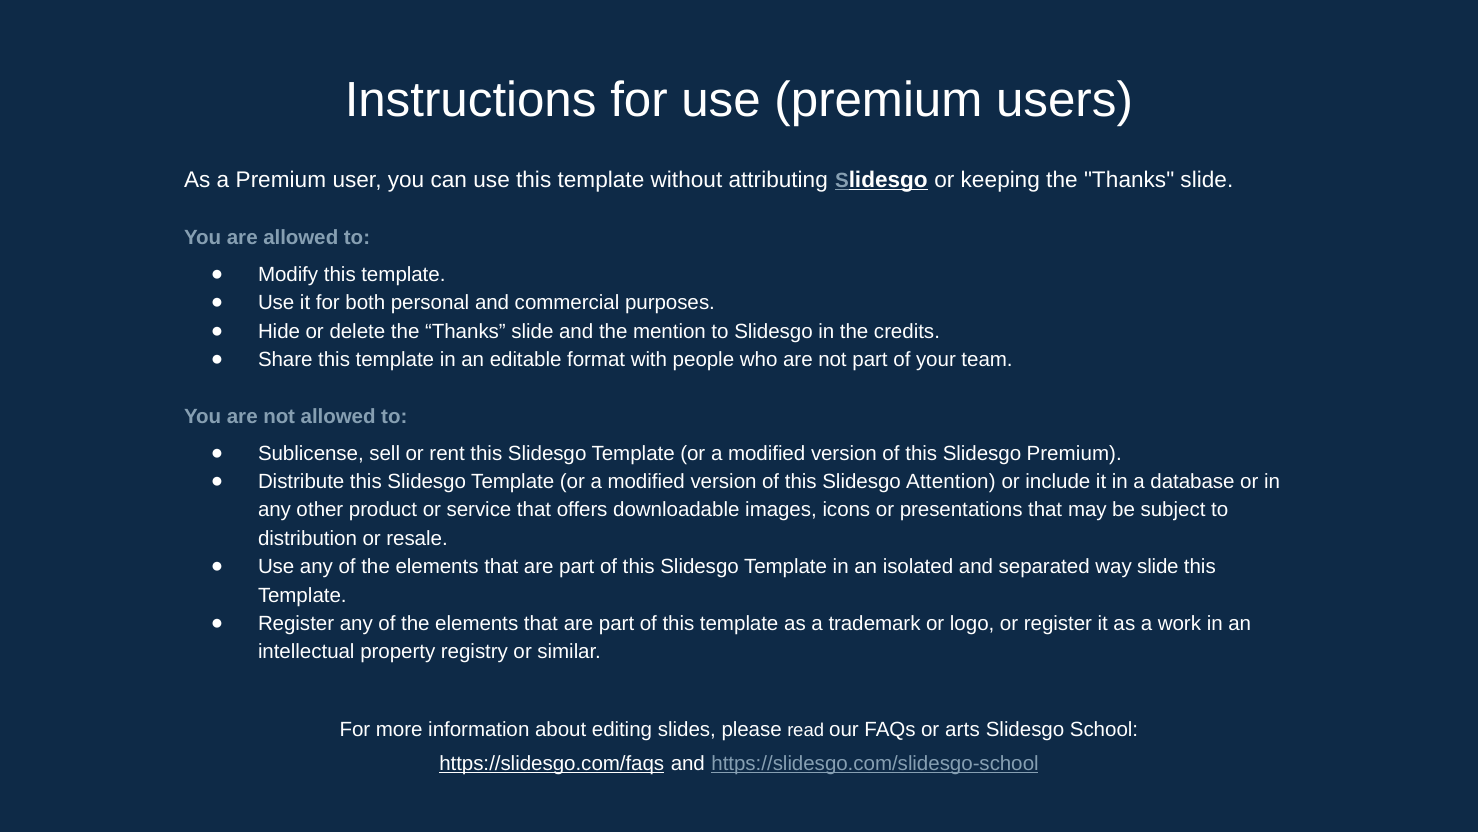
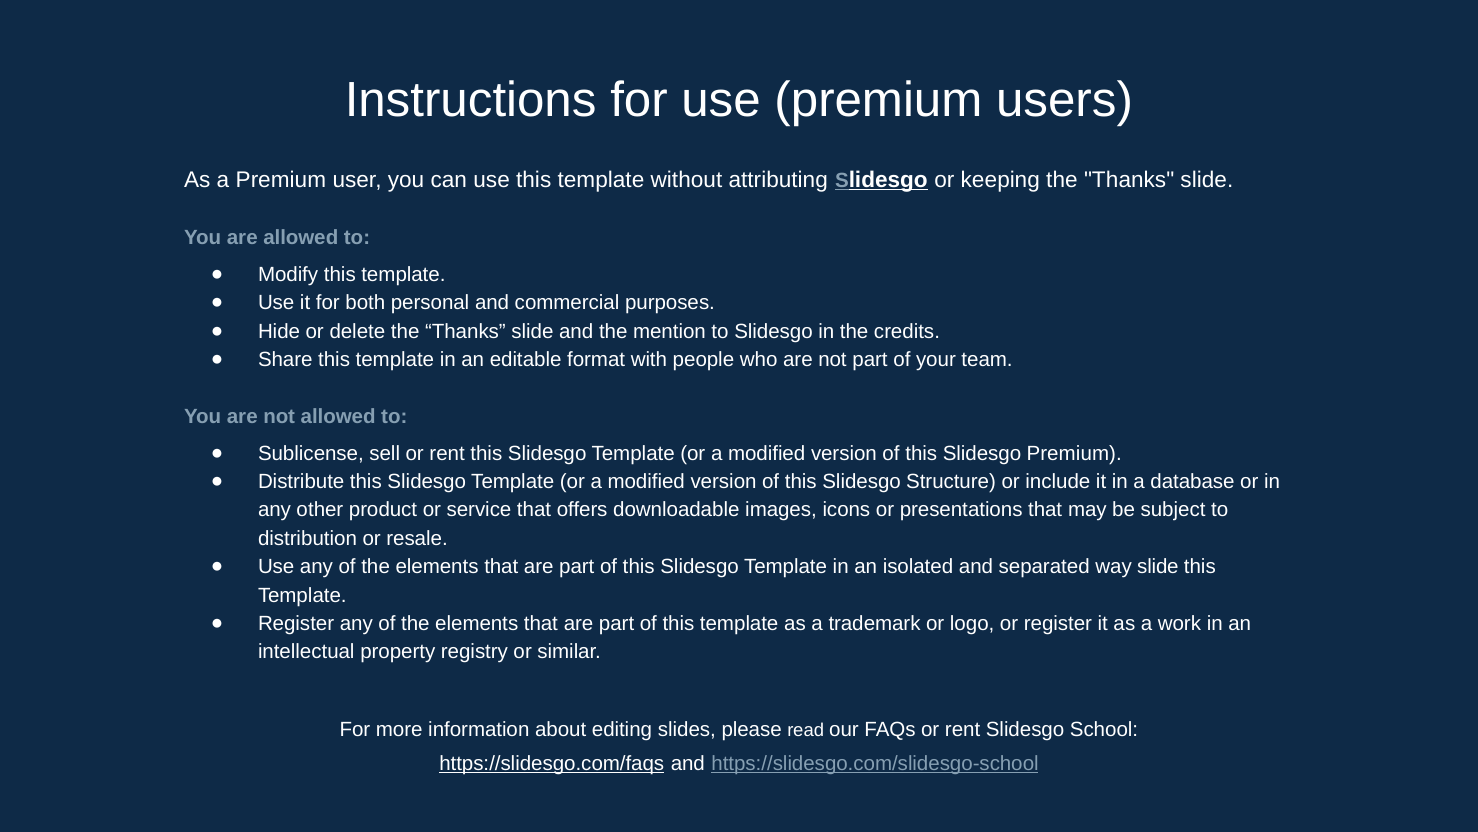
Attention: Attention -> Structure (951, 481)
FAQs or arts: arts -> rent (963, 730)
